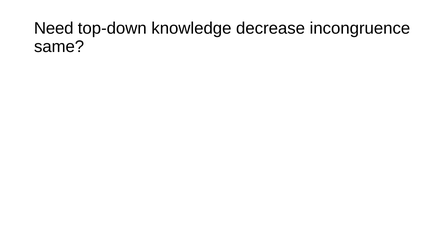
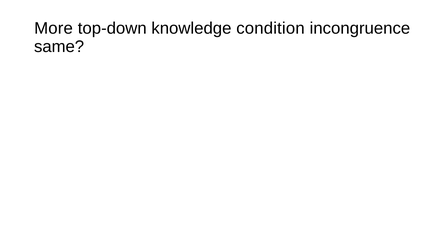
Need: Need -> More (54, 29)
decrease: decrease -> condition (270, 29)
